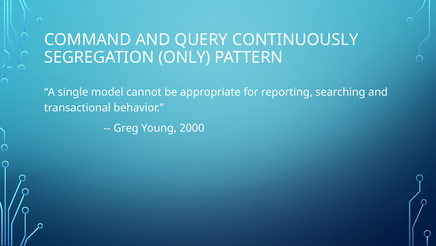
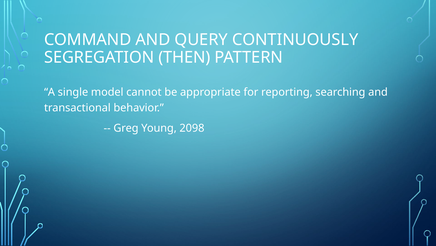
ONLY: ONLY -> THEN (184, 57)
2000: 2000 -> 2098 (192, 128)
